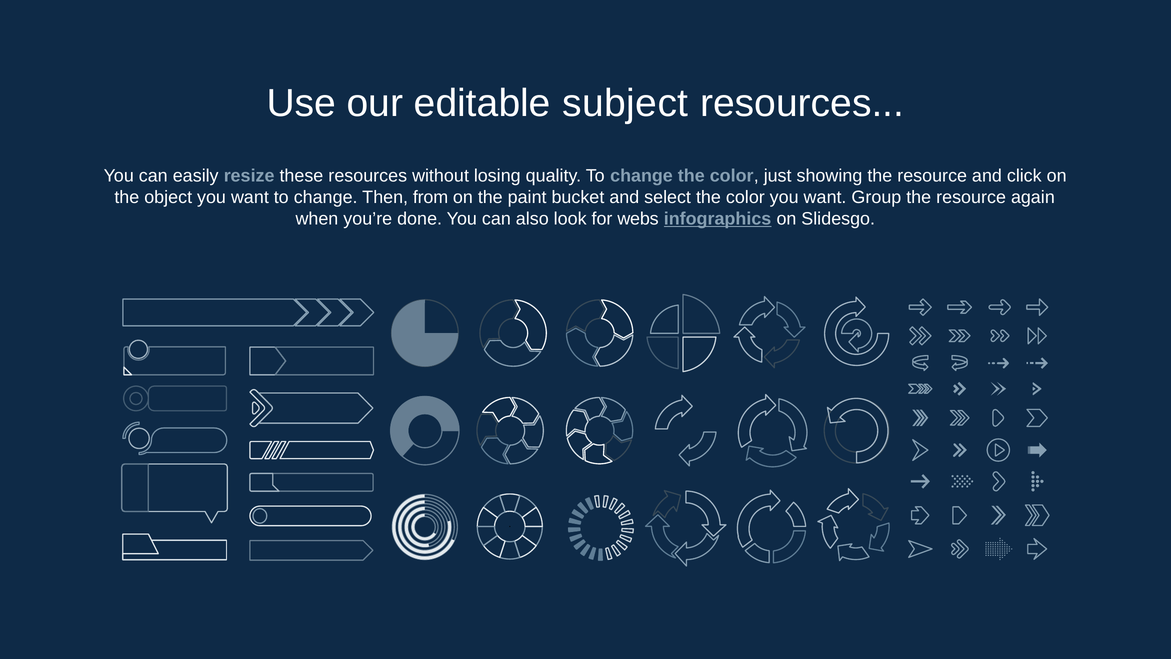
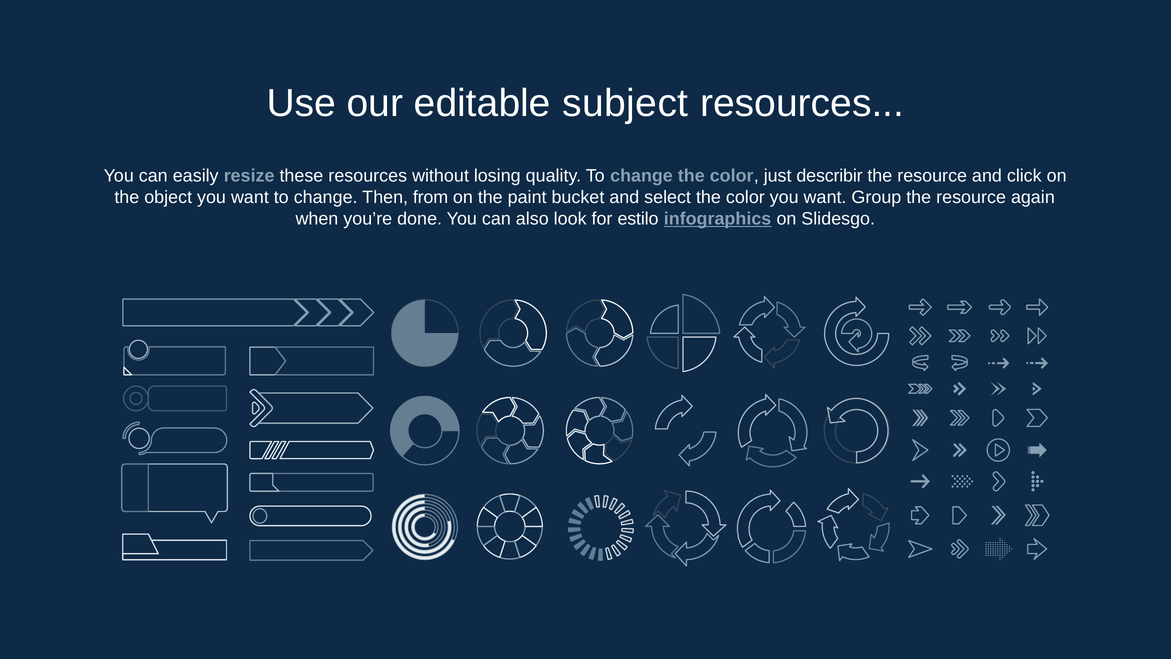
showing: showing -> describir (830, 176)
webs: webs -> estilo (638, 219)
